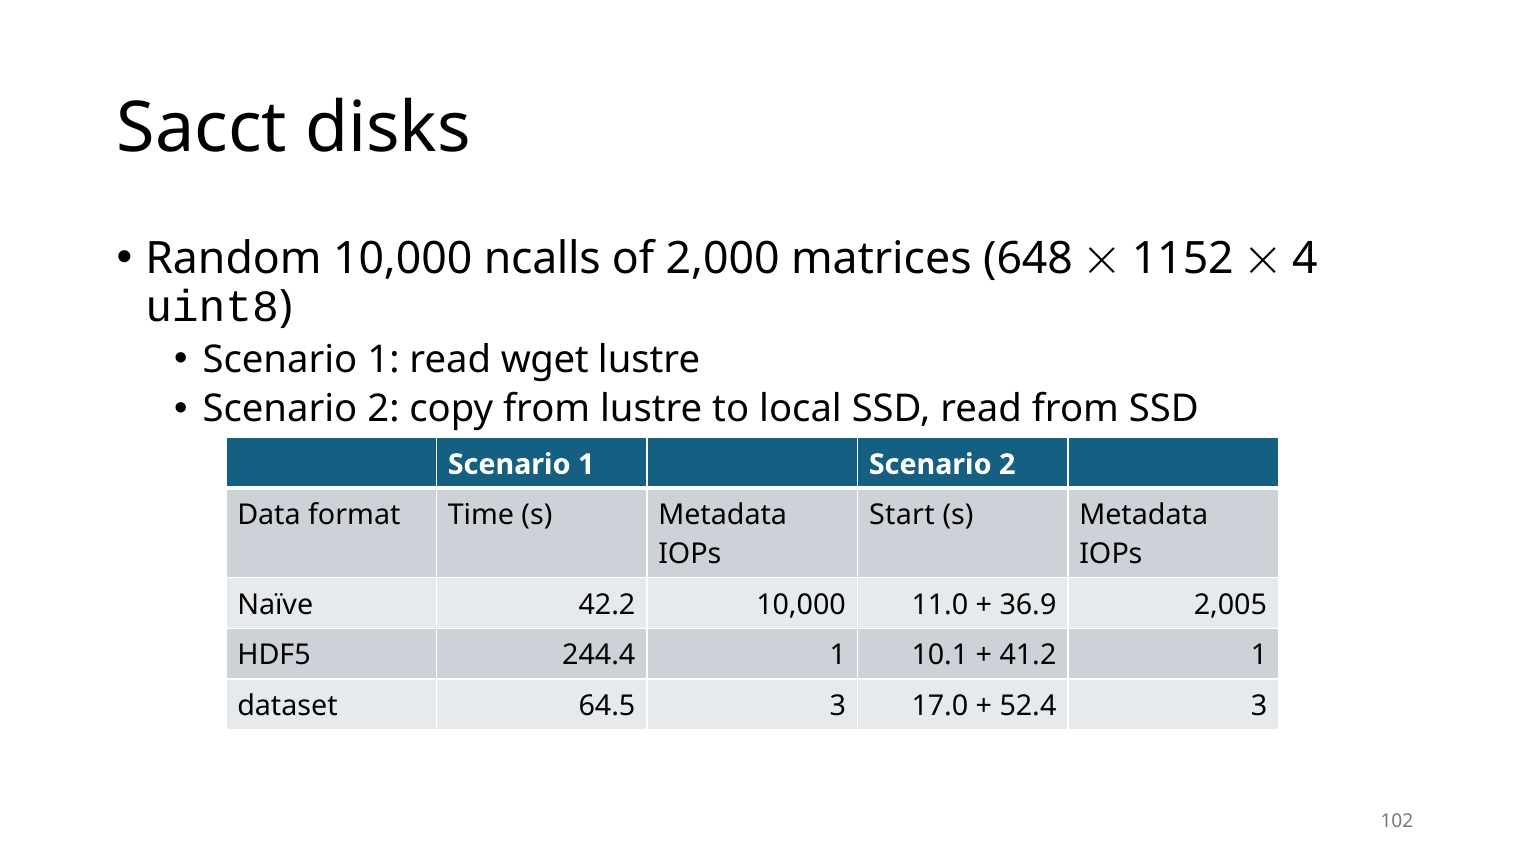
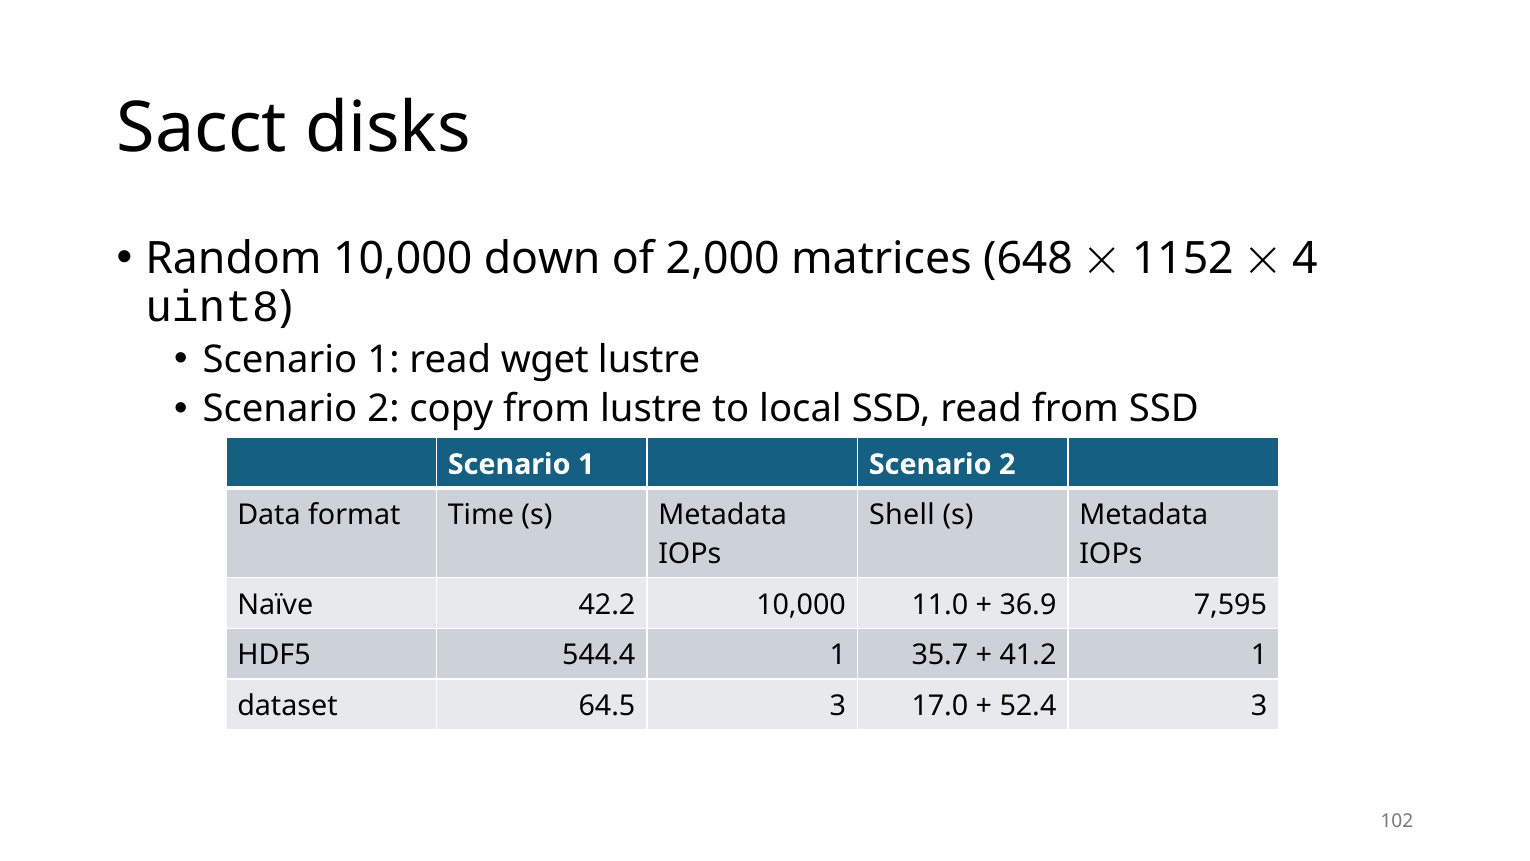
ncalls: ncalls -> down (542, 259)
Start: Start -> Shell (902, 515)
2,005: 2,005 -> 7,595 (1230, 604)
244.4: 244.4 -> 544.4 (599, 655)
10.1: 10.1 -> 35.7 (940, 655)
